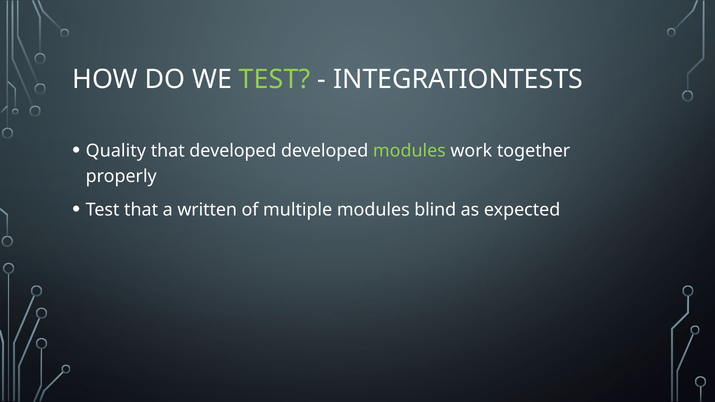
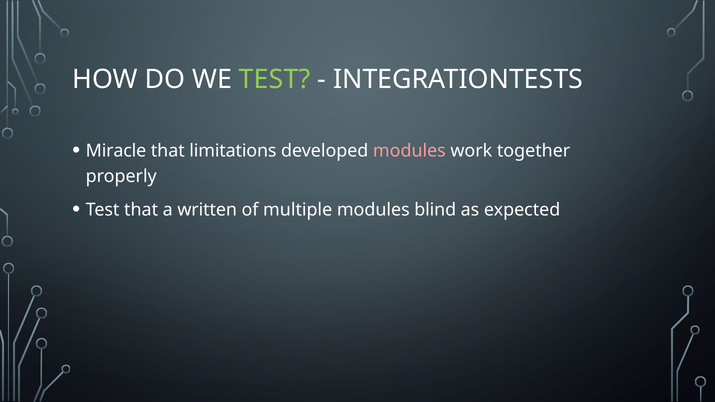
Quality: Quality -> Miracle (116, 151)
that developed: developed -> limitations (233, 151)
modules colour: light green -> pink (409, 151)
